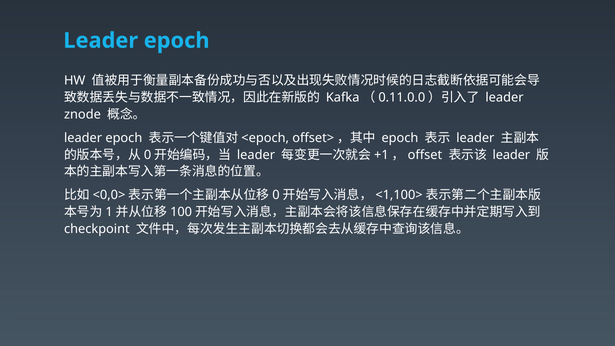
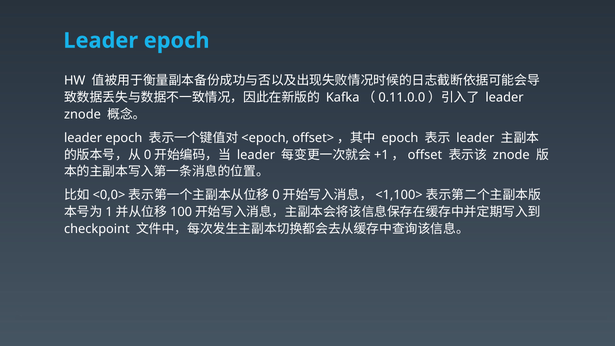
leader: leader -> znode (511, 155)
